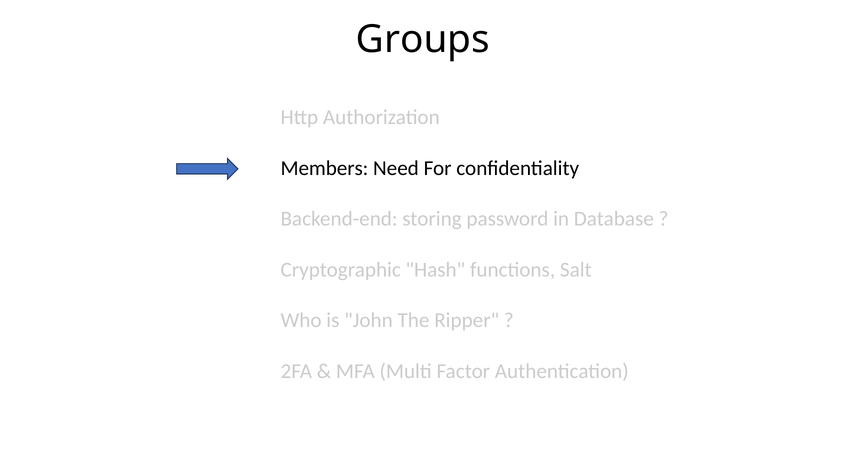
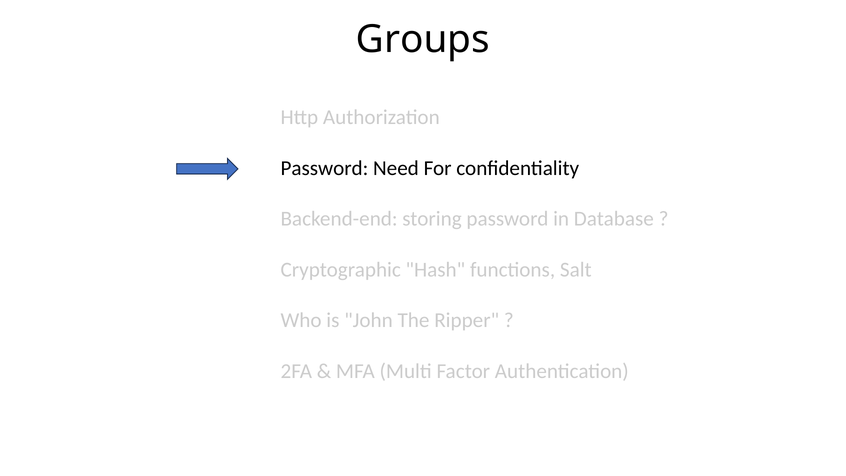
Members: Members -> Password (324, 168)
